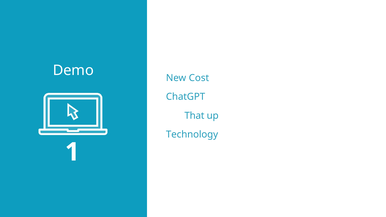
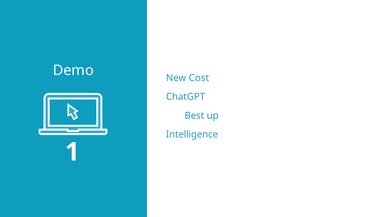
That: That -> Best (194, 116)
Technology: Technology -> Intelligence (192, 134)
